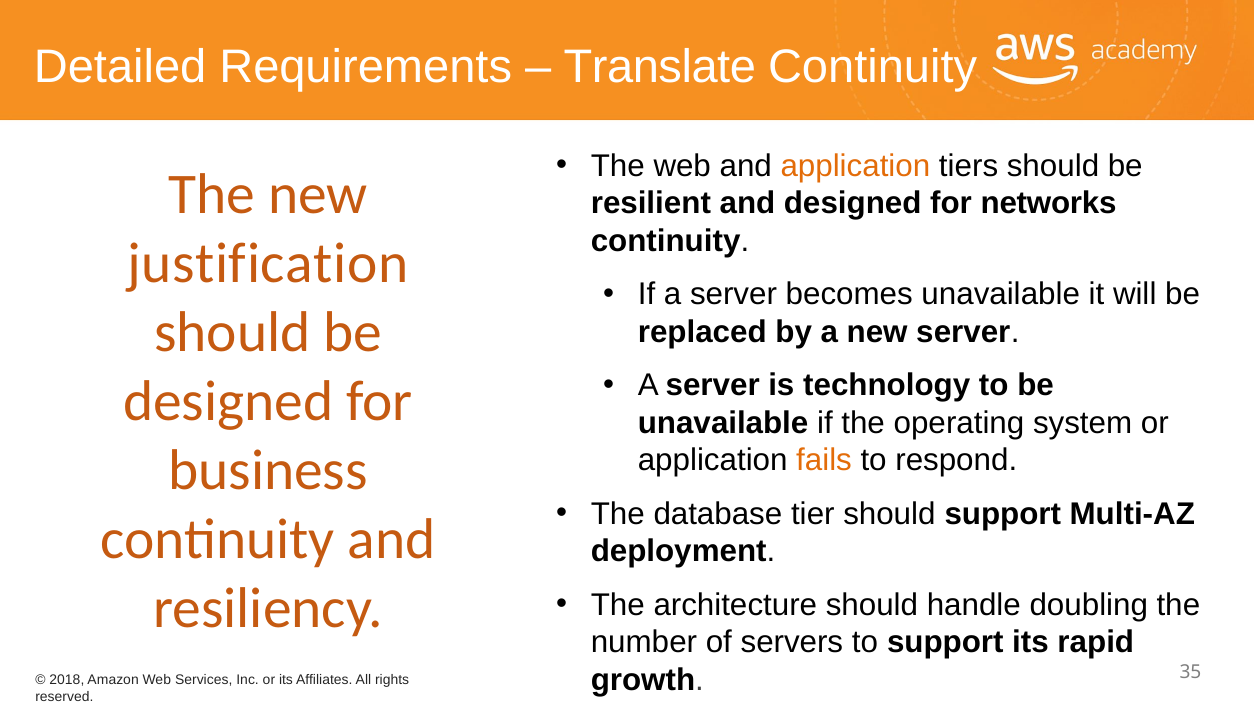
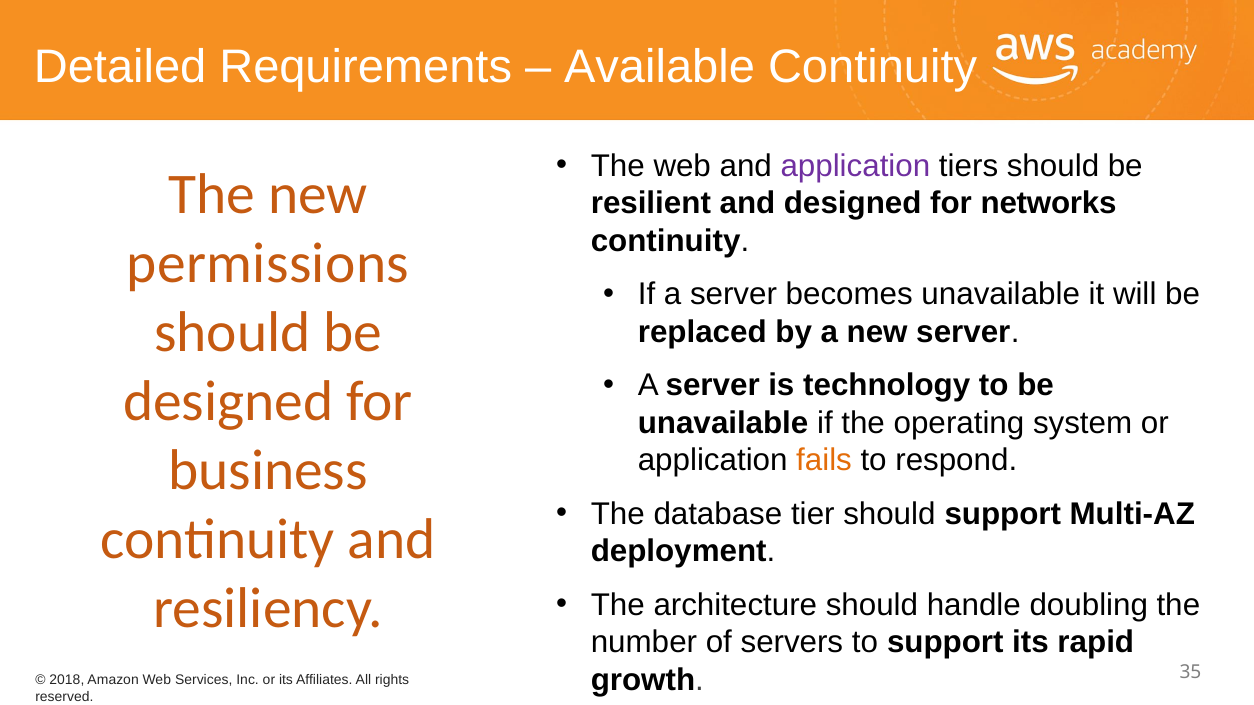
Translate: Translate -> Available (660, 67)
application colour: orange -> purple (855, 166)
justification: justification -> permissions (268, 264)
